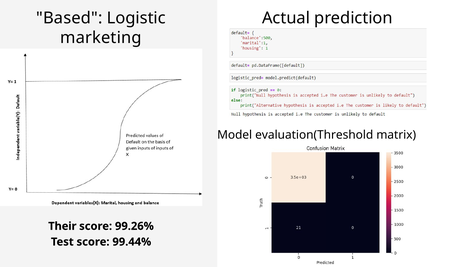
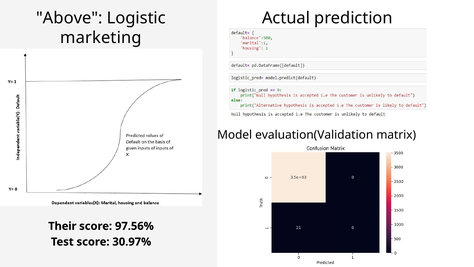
Based: Based -> Above (69, 18)
evaluation(Threshold: evaluation(Threshold -> evaluation(Validation (314, 135)
99.26%: 99.26% -> 97.56% (134, 226)
99.44%: 99.44% -> 30.97% (132, 242)
